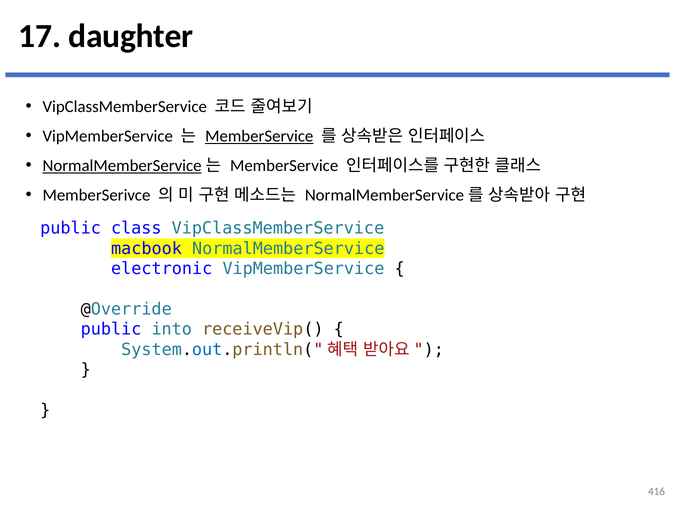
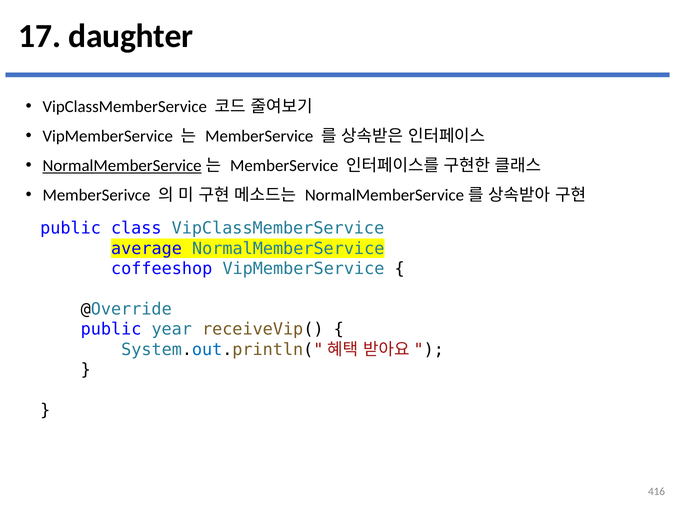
MemberService underline: present -> none (259, 136)
macbook: macbook -> average (147, 248)
electronic: electronic -> coffeeshop (162, 269)
into: into -> year (172, 329)
